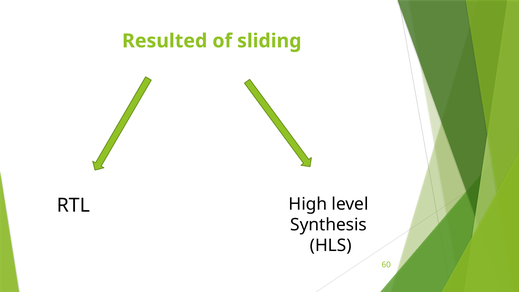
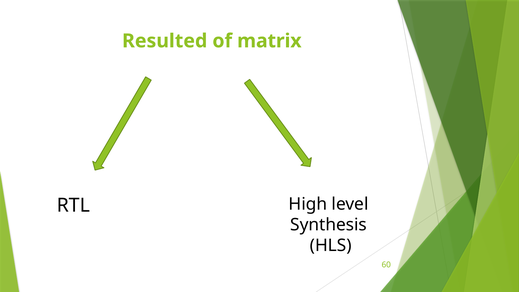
sliding: sliding -> matrix (269, 41)
